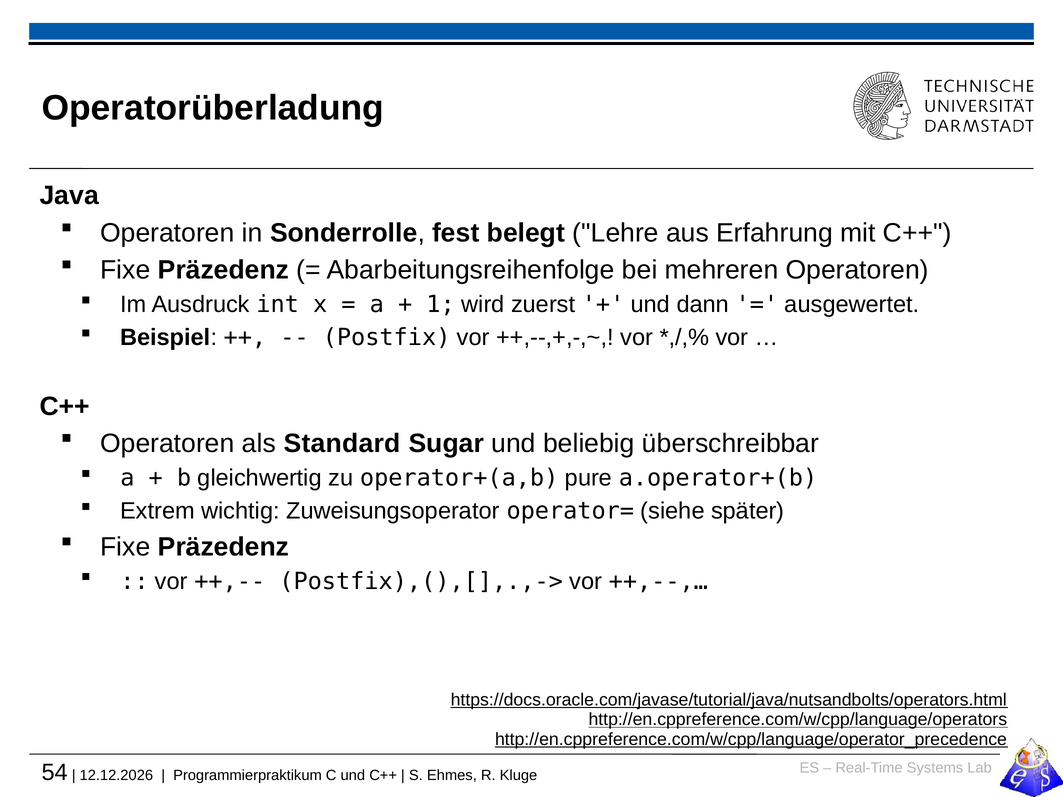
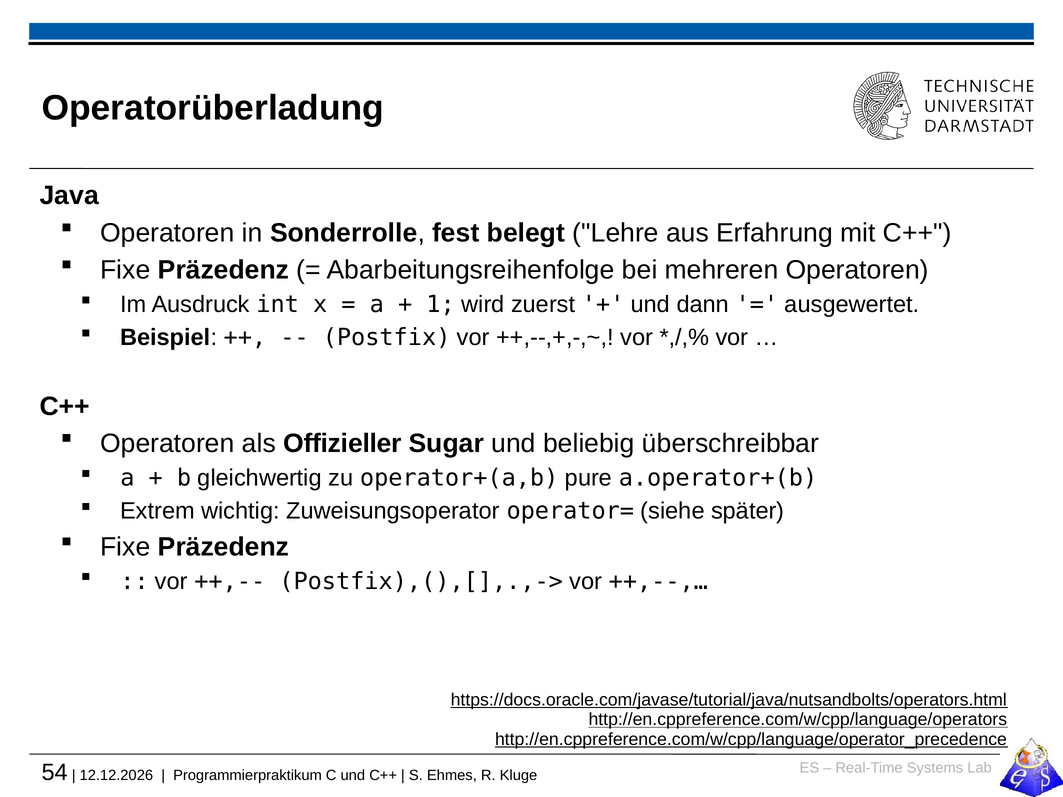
Standard: Standard -> Offizieller (342, 444)
